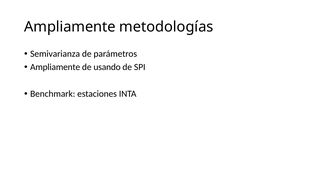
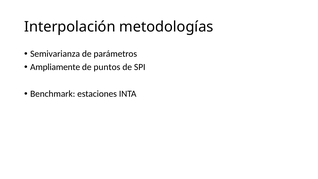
Ampliamente: Ampliamente -> Interpolación (70, 27)
usando: usando -> puntos (107, 67)
